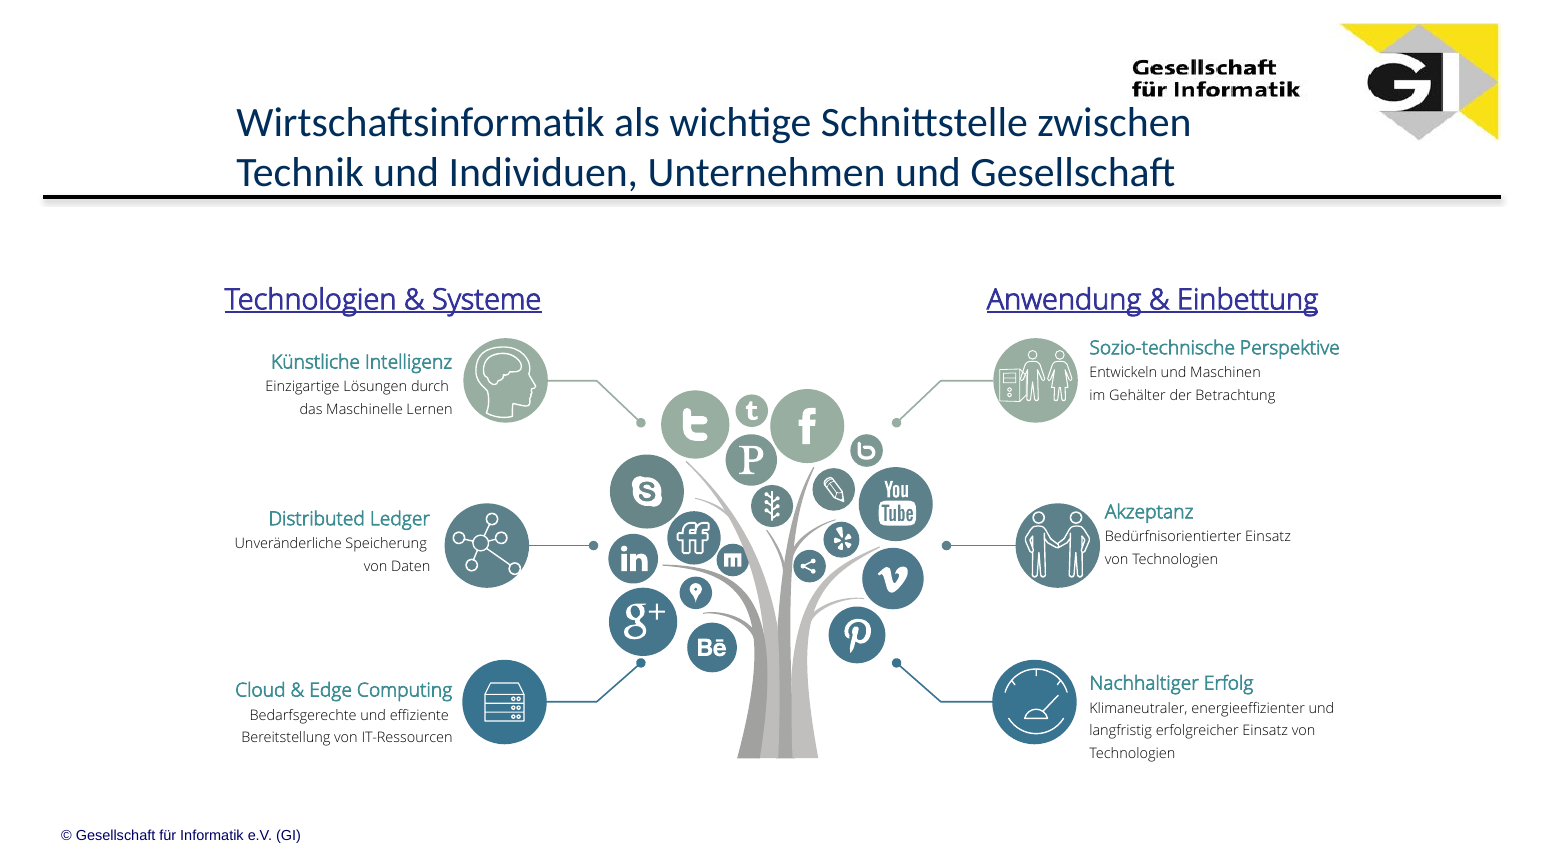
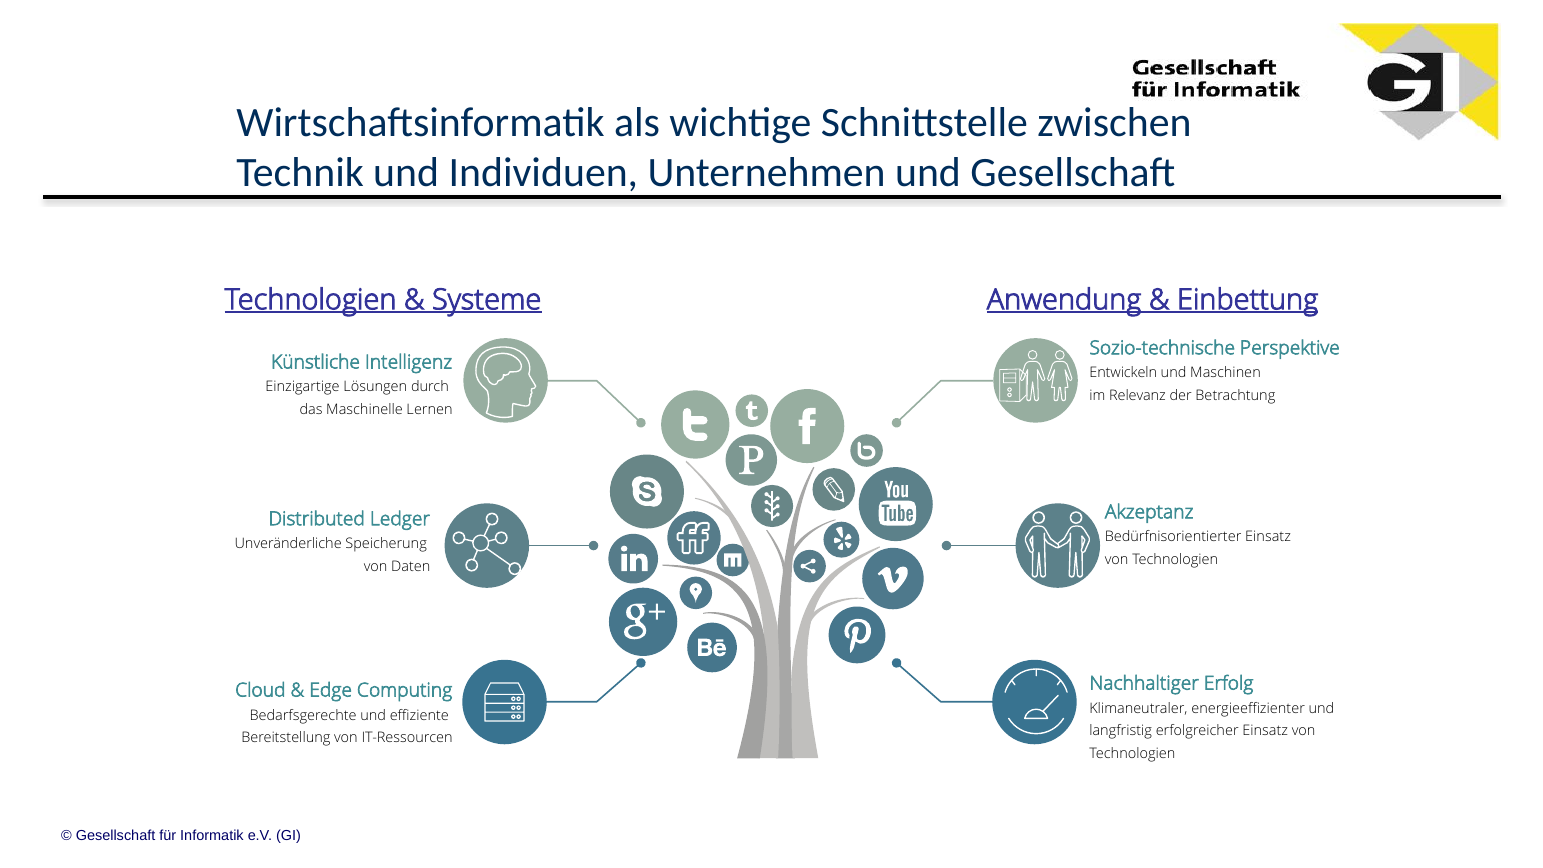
Gehälter: Gehälter -> Relevanz (1137, 396)
